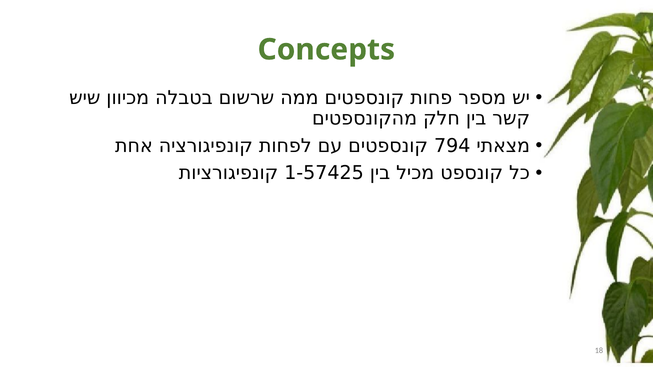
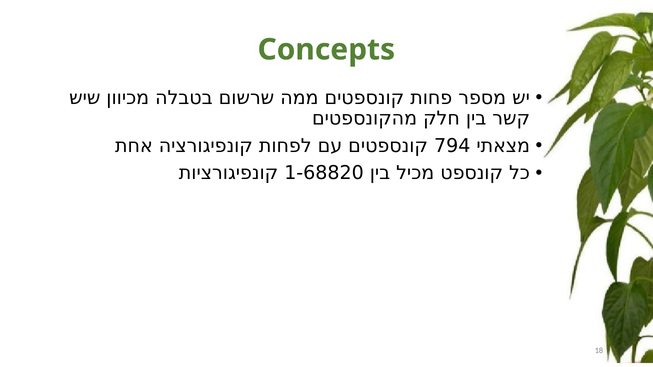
1-57425: 1-57425 -> 1-68820 (324, 173)
